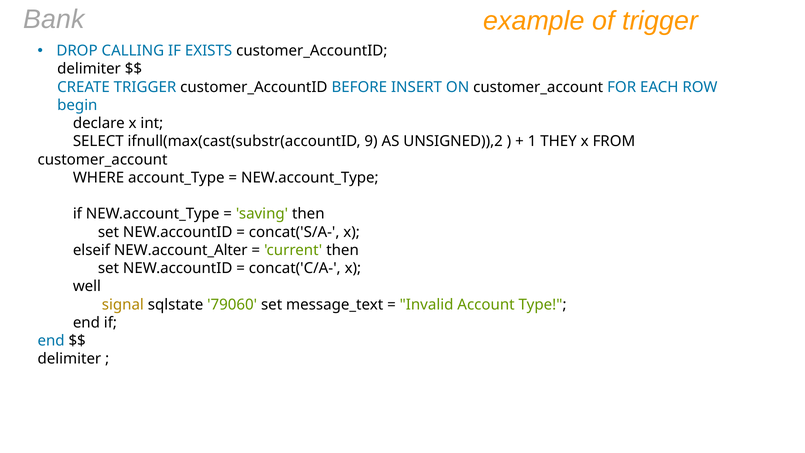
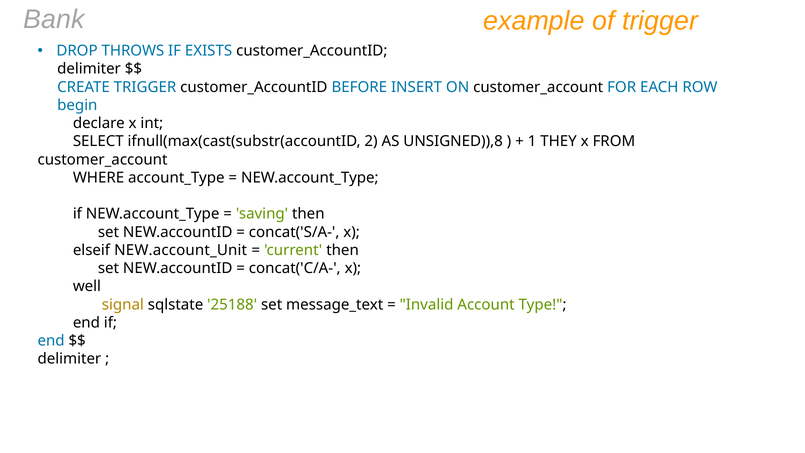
CALLING: CALLING -> THROWS (133, 51)
9: 9 -> 2 (371, 141)
UNSIGNED)),2: UNSIGNED)),2 -> UNSIGNED)),8 (453, 141)
NEW.account_Alter: NEW.account_Alter -> NEW.account_Unit (181, 250)
79060: 79060 -> 25188 (232, 304)
